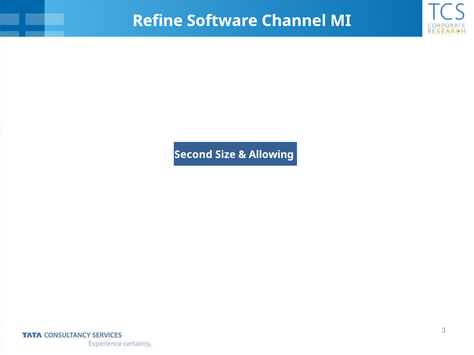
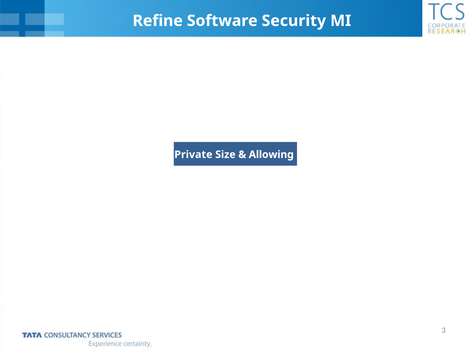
Channel: Channel -> Security (294, 21)
Second: Second -> Private (193, 155)
